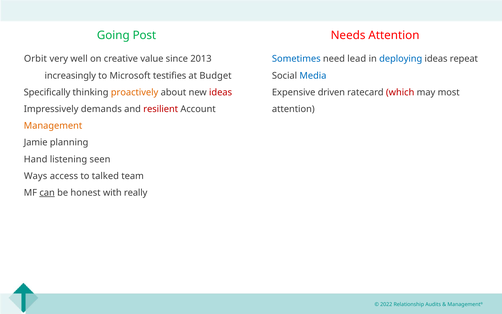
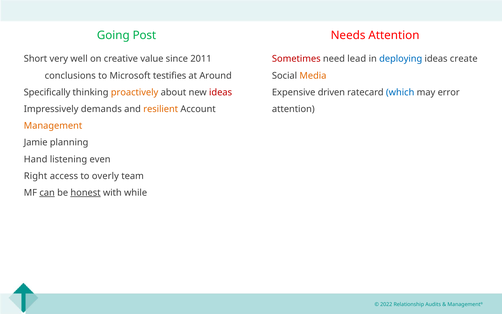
Orbit: Orbit -> Short (36, 59)
2013: 2013 -> 2011 (201, 59)
Sometimes colour: blue -> red (296, 59)
repeat: repeat -> create (464, 59)
increasingly: increasingly -> conclusions (70, 76)
Budget: Budget -> Around (216, 76)
Media colour: blue -> orange (313, 76)
which colour: red -> blue (400, 92)
most: most -> error (449, 92)
resilient colour: red -> orange (161, 109)
seen: seen -> even (100, 159)
Ways: Ways -> Right (36, 176)
talked: talked -> overly (105, 176)
honest underline: none -> present (86, 193)
really: really -> while (136, 193)
